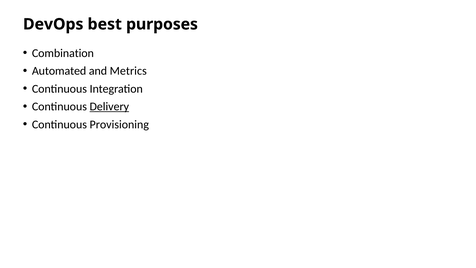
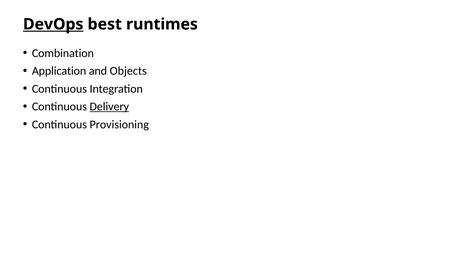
DevOps underline: none -> present (53, 24)
purposes: purposes -> runtimes (162, 24)
Automated: Automated -> Application (59, 71)
Metrics: Metrics -> Objects (128, 71)
